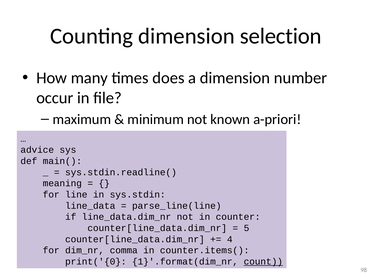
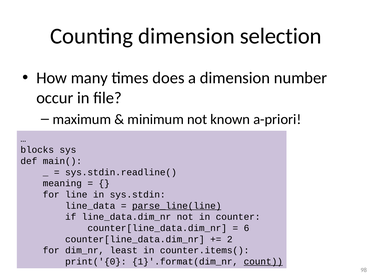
advice: advice -> blocks (37, 150)
parse_line(line underline: none -> present (177, 206)
5: 5 -> 6 (246, 228)
4: 4 -> 2 (230, 239)
comma: comma -> least (124, 250)
